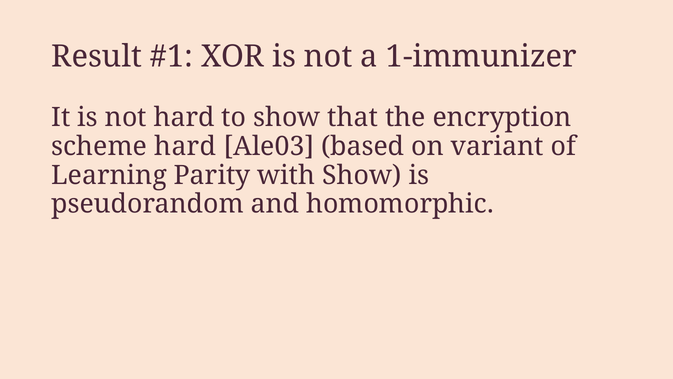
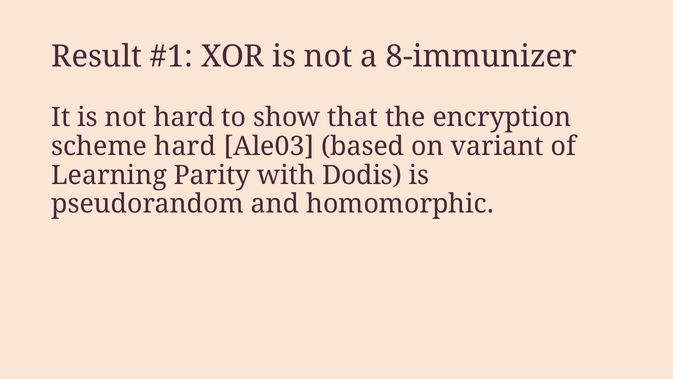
1-immunizer: 1-immunizer -> 8-immunizer (481, 57)
with Show: Show -> Dodis (362, 175)
